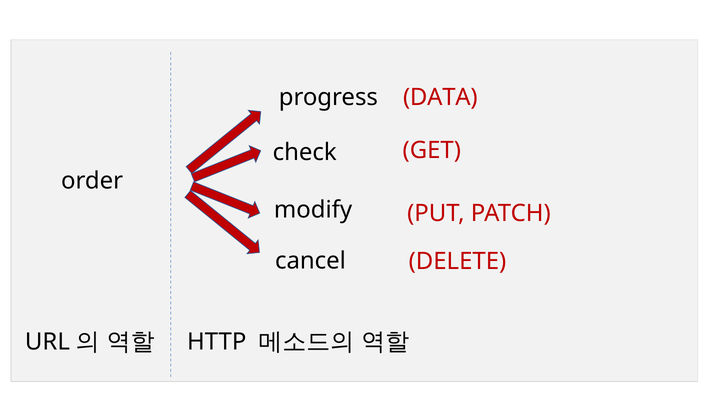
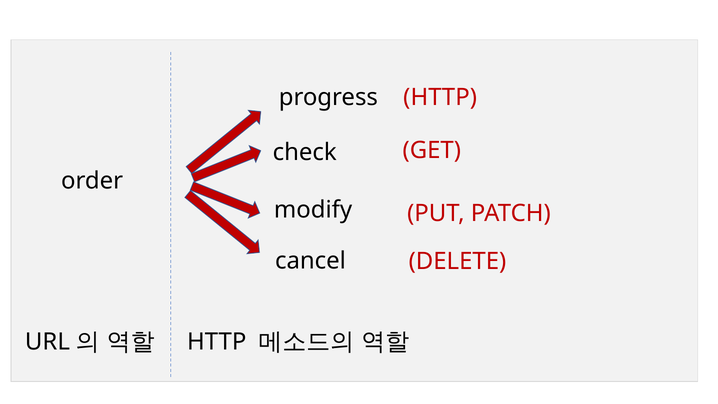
DATA: DATA -> HTTP (440, 97)
